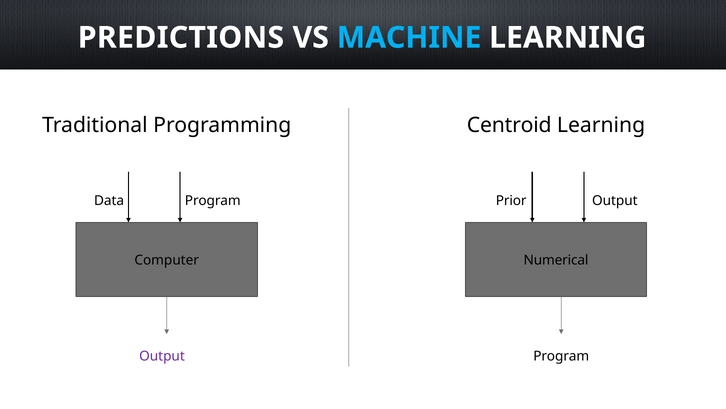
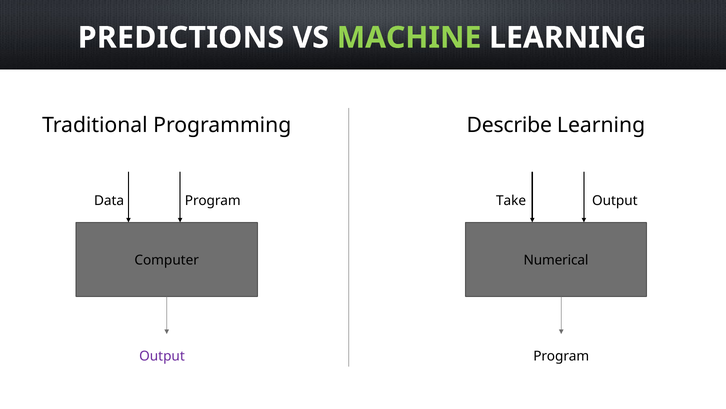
MACHINE colour: light blue -> light green (409, 38)
Centroid: Centroid -> Describe (509, 125)
Prior: Prior -> Take (511, 201)
